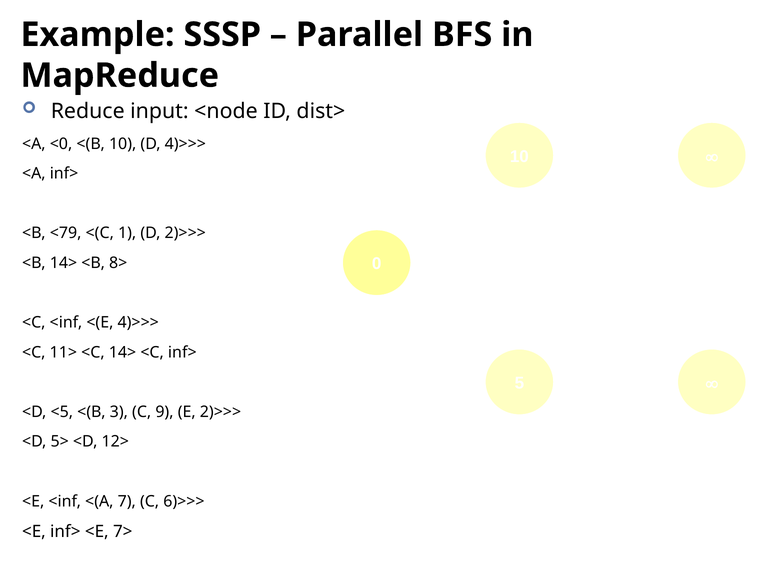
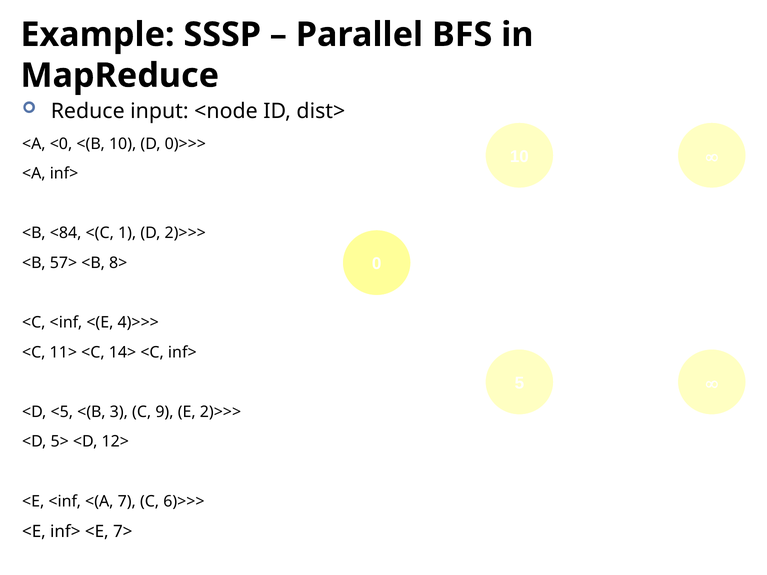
D 4)>>>: 4)>>> -> 0)>>> (185, 144)
<79: <79 -> <84 (66, 233)
<B 14>: 14> -> 57> (63, 263)
